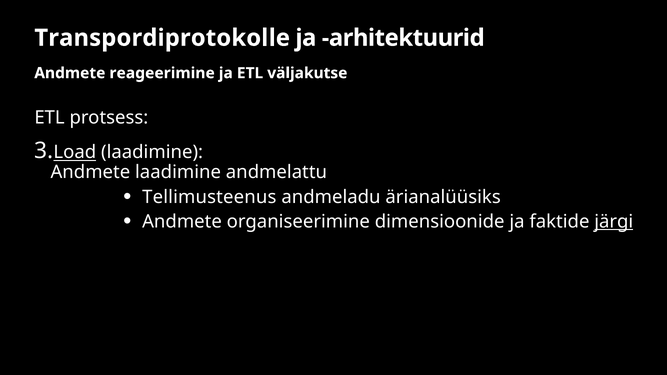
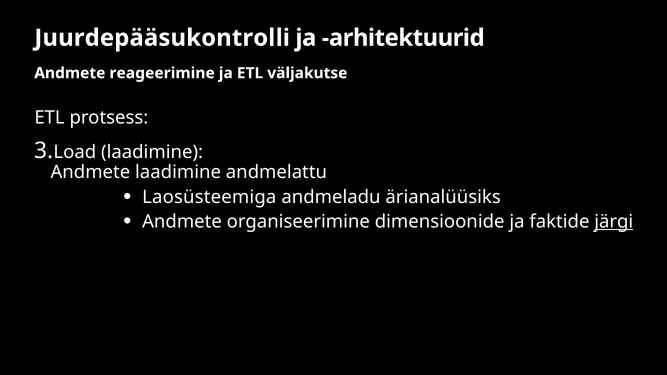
Transpordiprotokolle: Transpordiprotokolle -> Juurdepääsukontrolli (162, 38)
Load underline: present -> none (75, 152)
Tellimusteenus: Tellimusteenus -> Laosüsteemiga (209, 197)
